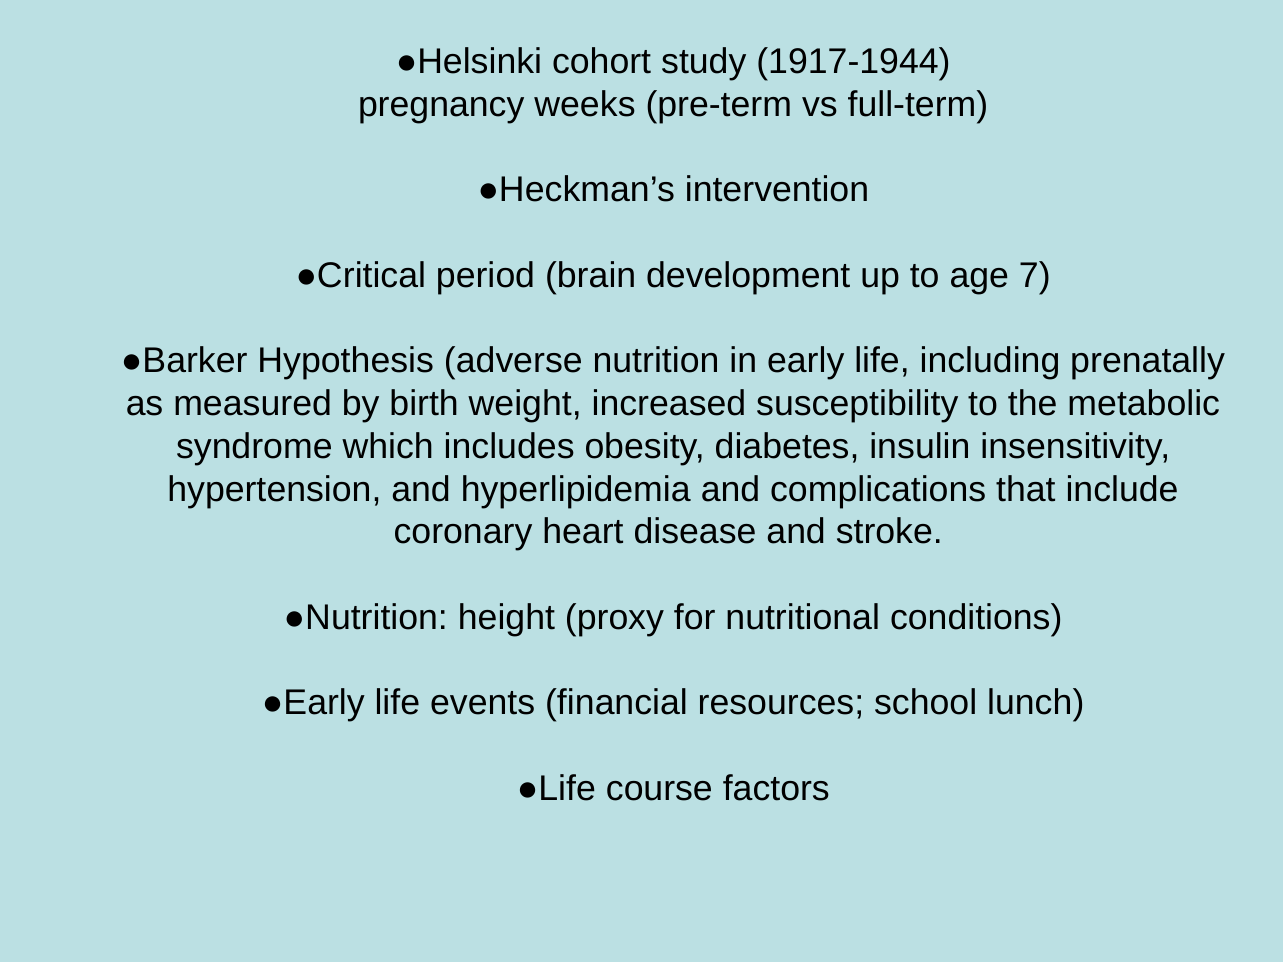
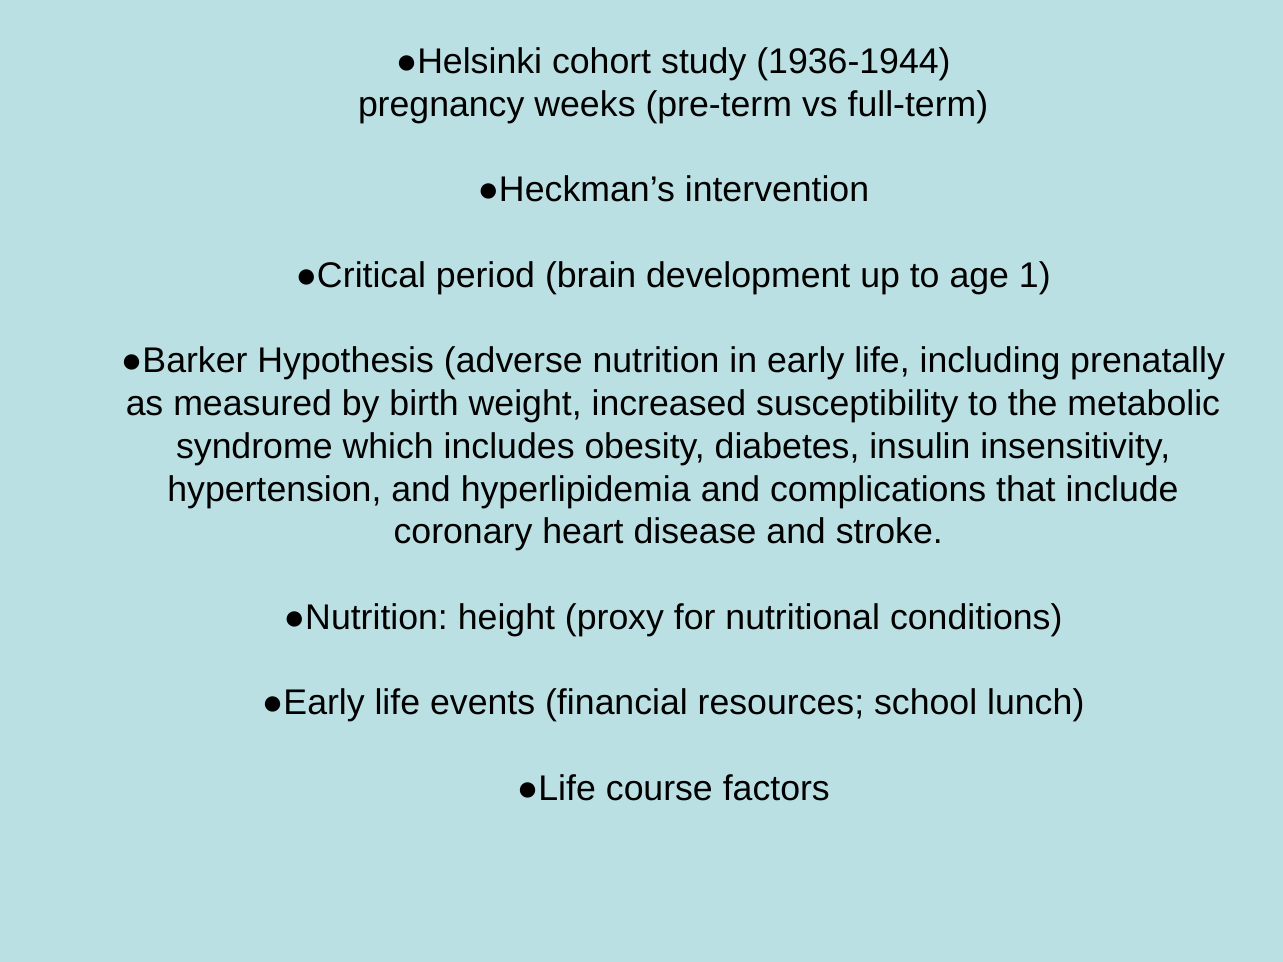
1917-1944: 1917-1944 -> 1936-1944 (853, 62)
7: 7 -> 1 (1035, 276)
